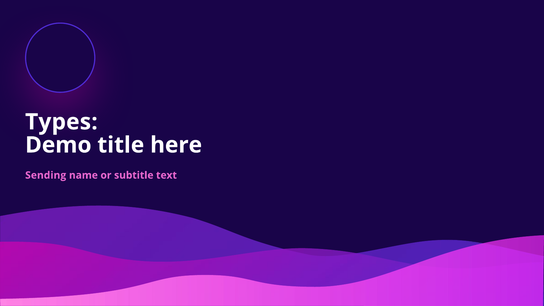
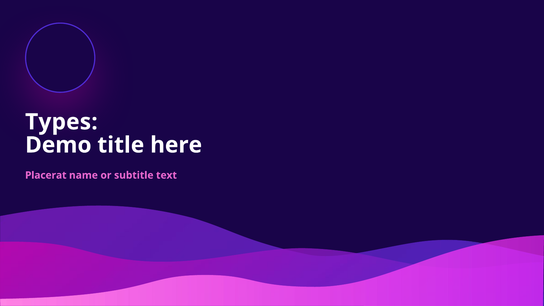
Sending: Sending -> Placerat (46, 175)
